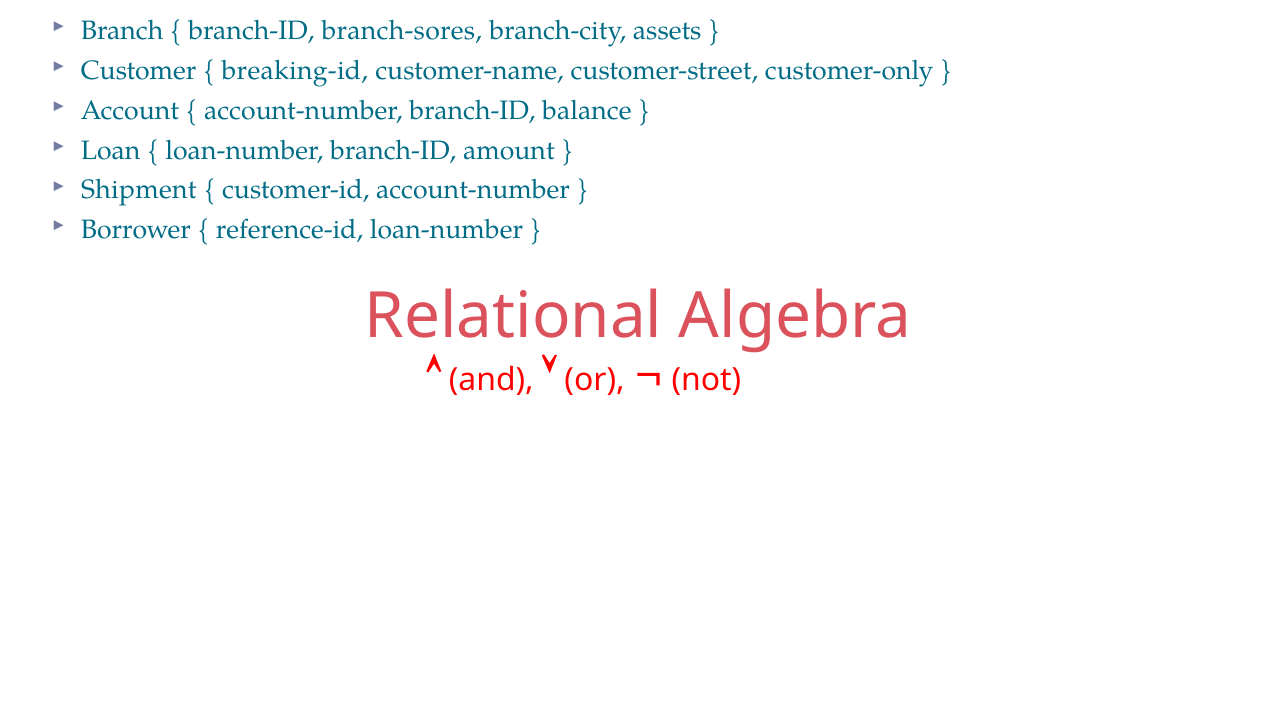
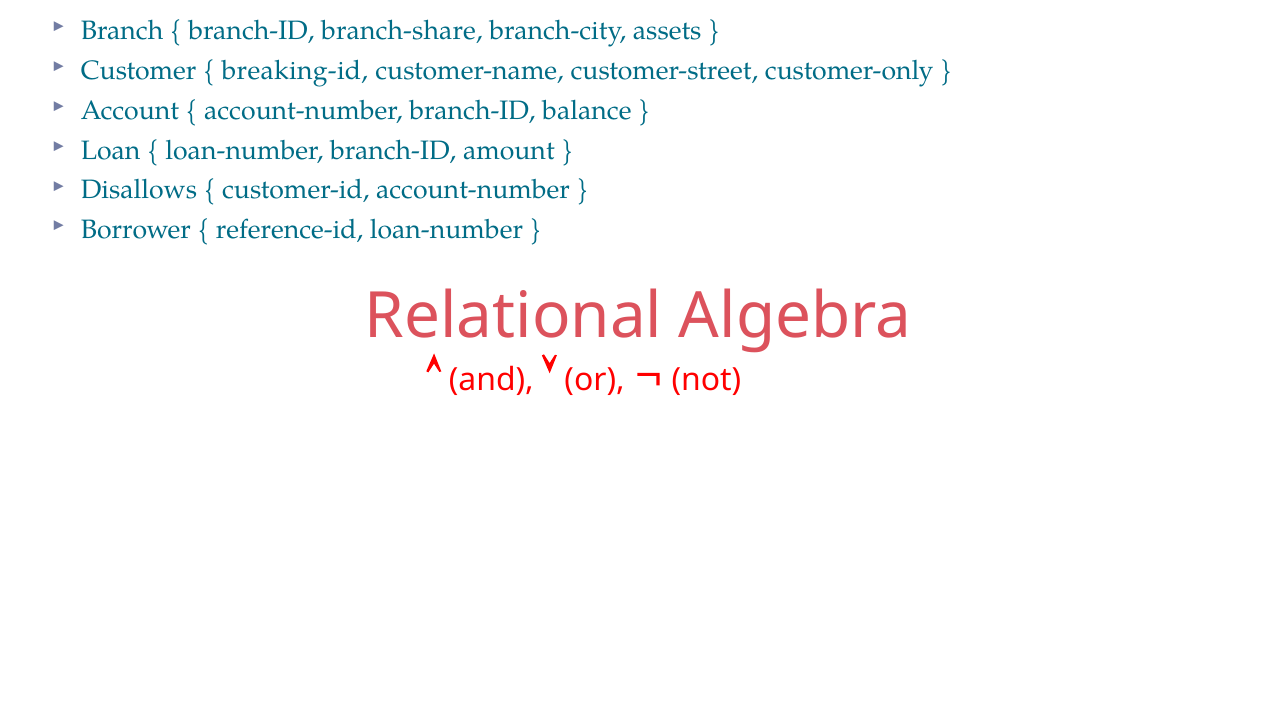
branch-sores: branch-sores -> branch-share (402, 31)
Shipment: Shipment -> Disallows (139, 190)
